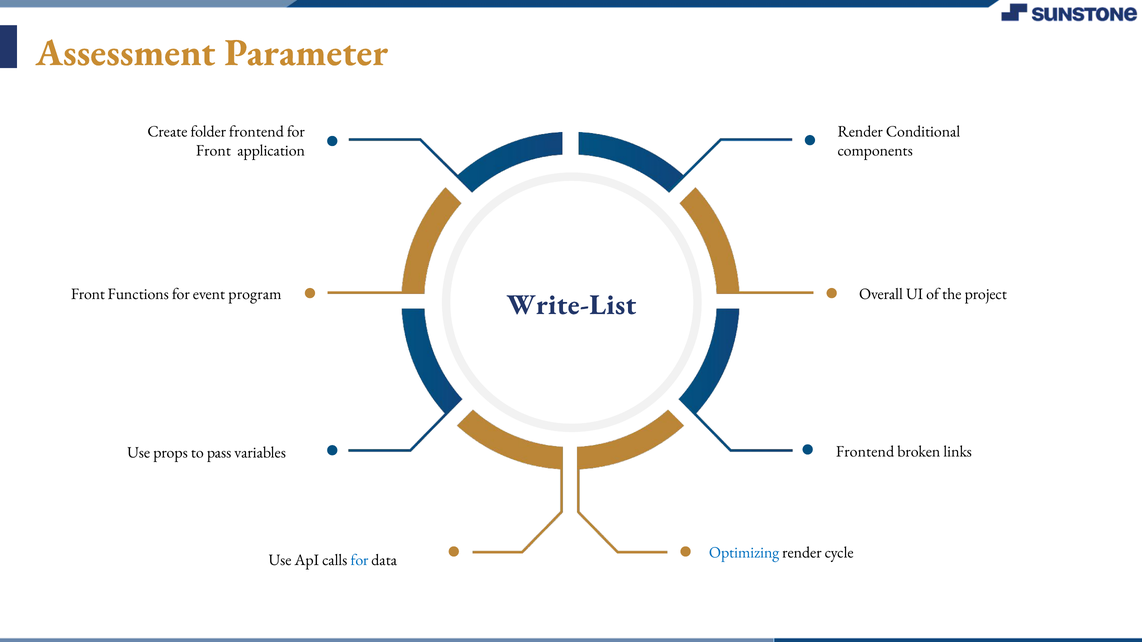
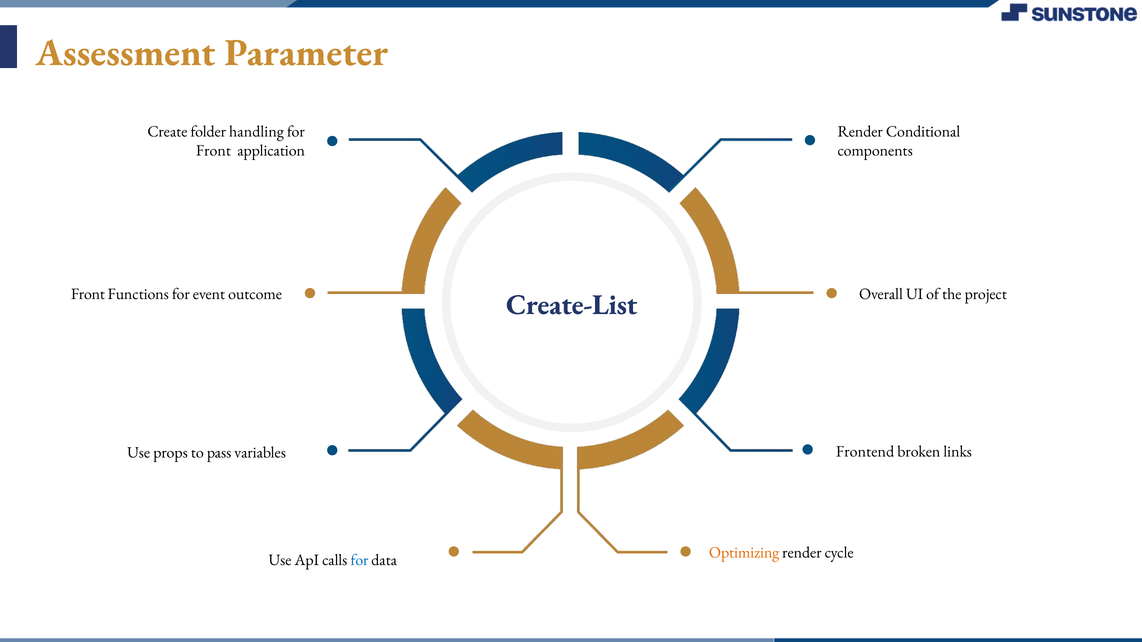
folder frontend: frontend -> handling (256, 132)
program: program -> outcome (255, 294)
Write-List: Write-List -> Create-List (572, 305)
Optimizing colour: blue -> orange (744, 553)
